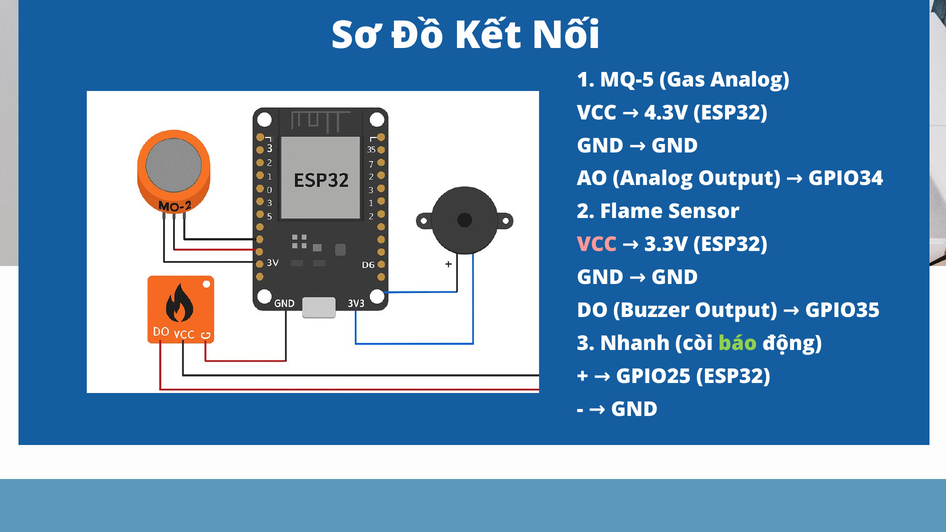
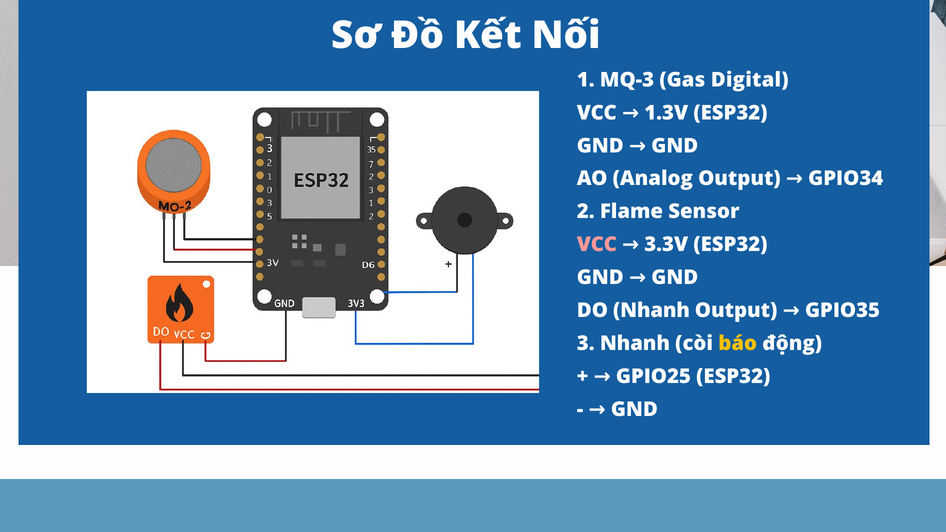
MQ-5: MQ-5 -> MQ-3 (627, 80)
Gas Analog: Analog -> Digital (750, 80)
4.3V: 4.3V -> 1.3V (666, 113)
DO Buzzer: Buzzer -> Nhanh (652, 311)
báo colour: light green -> yellow (738, 344)
